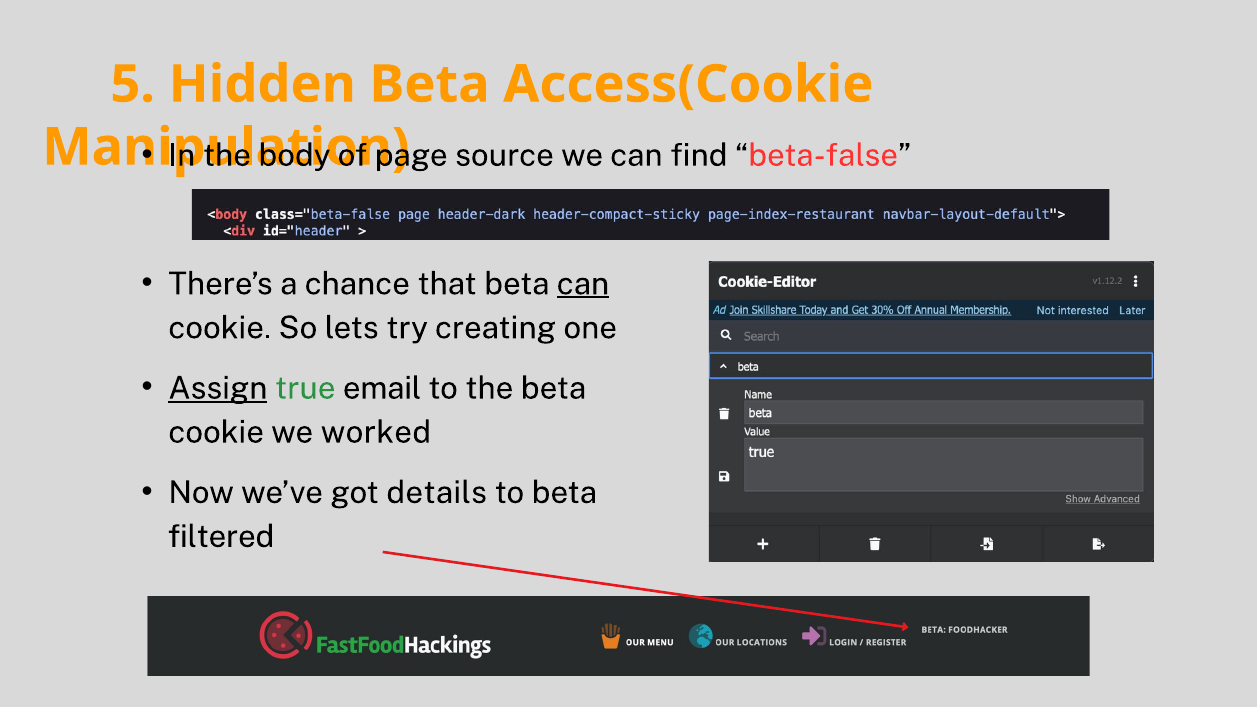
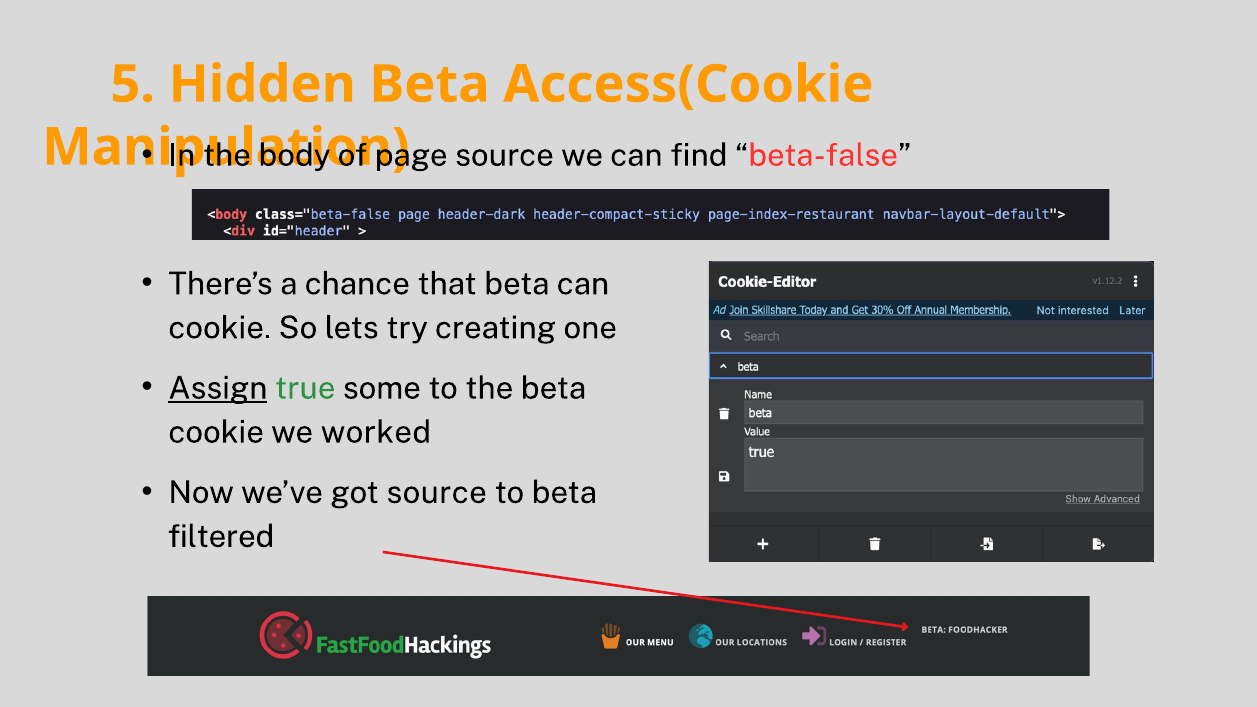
can underline: present -> none (583, 284)
email: email -> some (382, 388)
got details: details -> source (437, 493)
